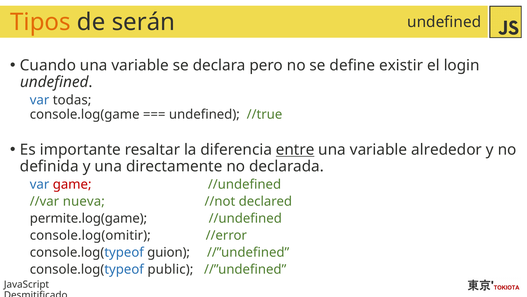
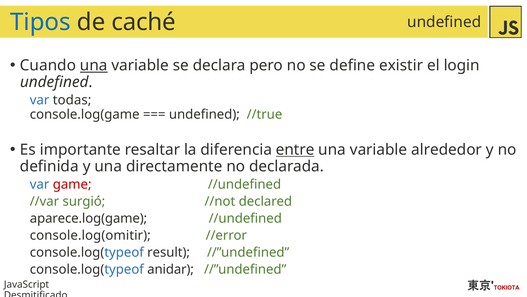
Tipos colour: orange -> blue (40, 22)
serán: serán -> caché (144, 22)
una underline: none -> present (94, 65)
nueva: nueva -> surgió (84, 201)
permite.log(game: permite.log(game -> aparece.log(game (88, 218)
guion: guion -> result (169, 252)
public: public -> anidar (171, 269)
